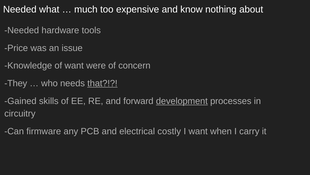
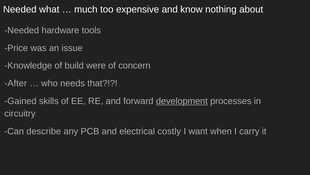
of want: want -> build (74, 65)
They: They -> After (16, 83)
that underline: present -> none (102, 83)
firmware: firmware -> describe (44, 131)
